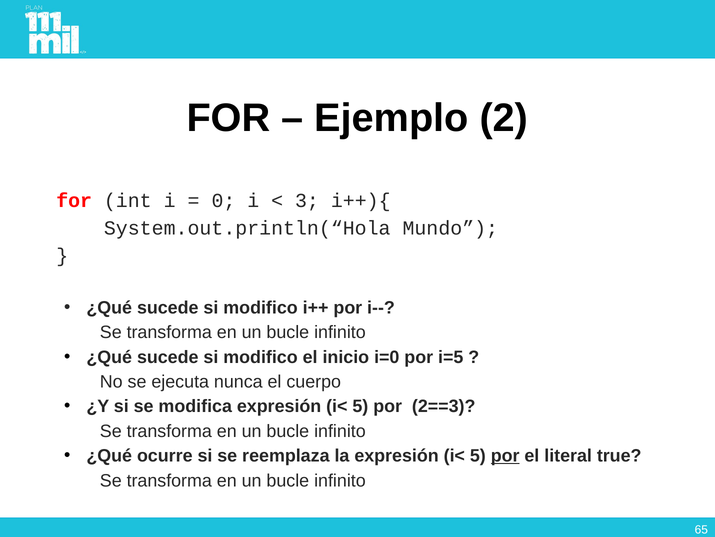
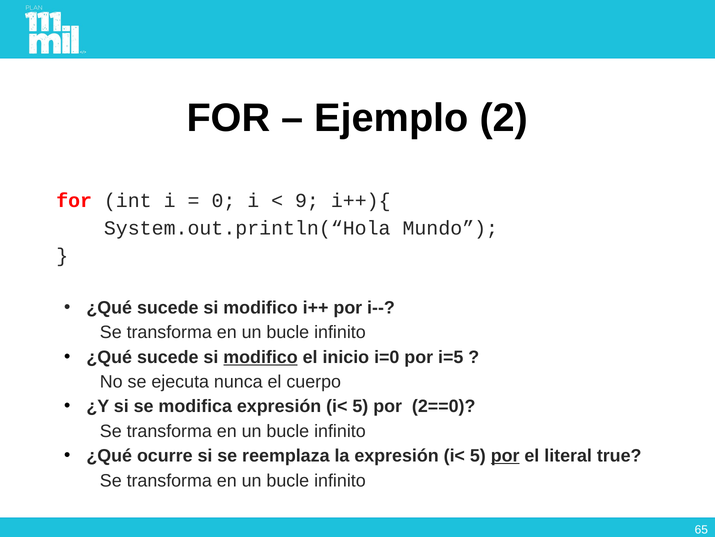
3: 3 -> 9 (307, 200)
modifico underline: none -> present (261, 357)
2==3: 2==3 -> 2==0 (444, 406)
